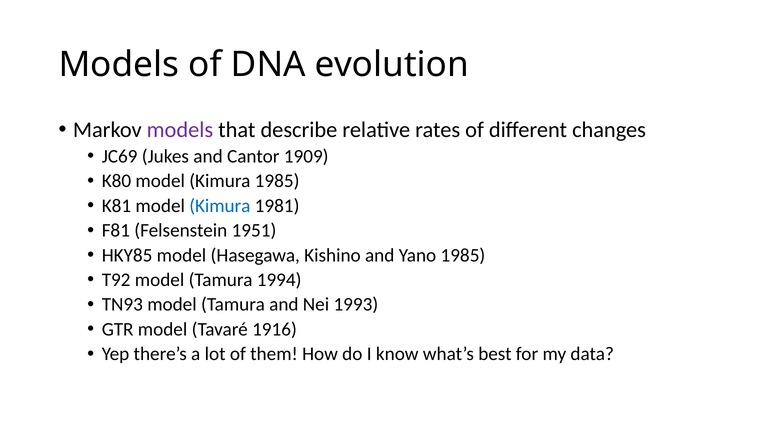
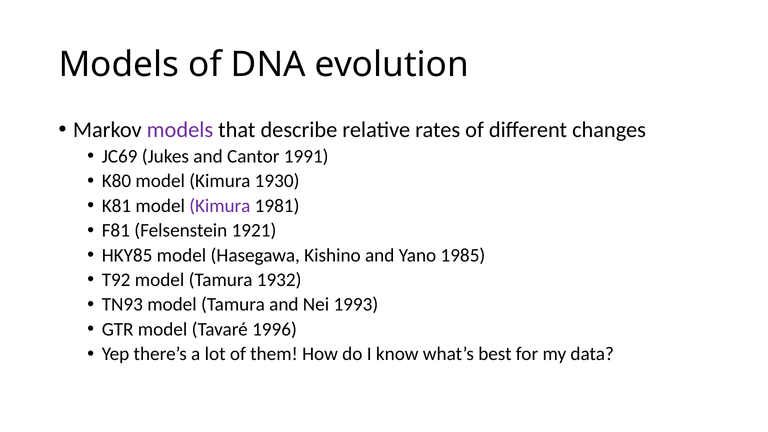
1909: 1909 -> 1991 (306, 156)
Kimura 1985: 1985 -> 1930 (277, 181)
Kimura colour: blue -> purple (220, 206)
1951: 1951 -> 1921 (254, 230)
1994: 1994 -> 1932 (279, 280)
1916: 1916 -> 1996 (274, 329)
